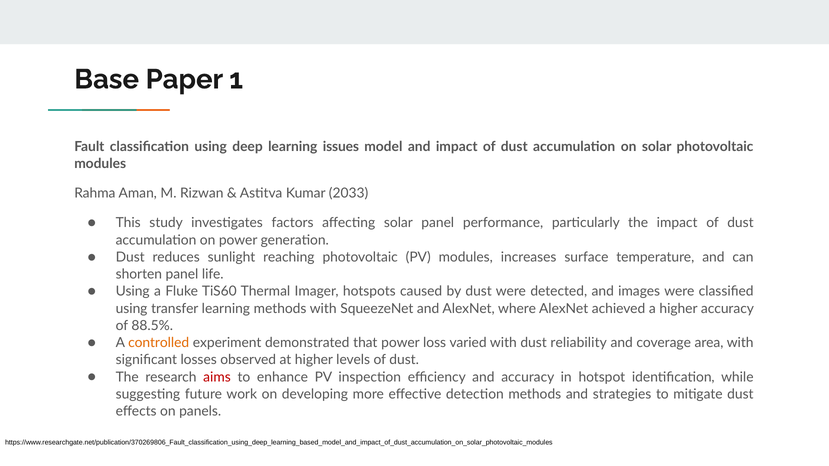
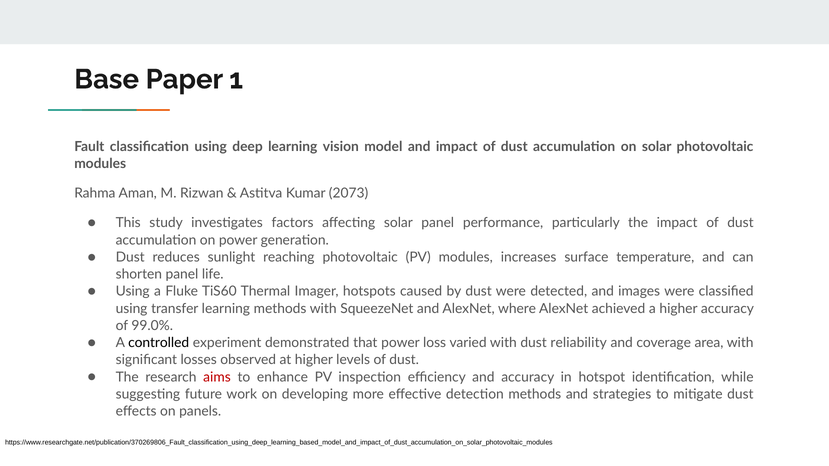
issues: issues -> vision (341, 147)
2033: 2033 -> 2073 (349, 194)
88.5%: 88.5% -> 99.0% (152, 326)
controlled colour: orange -> black (159, 343)
